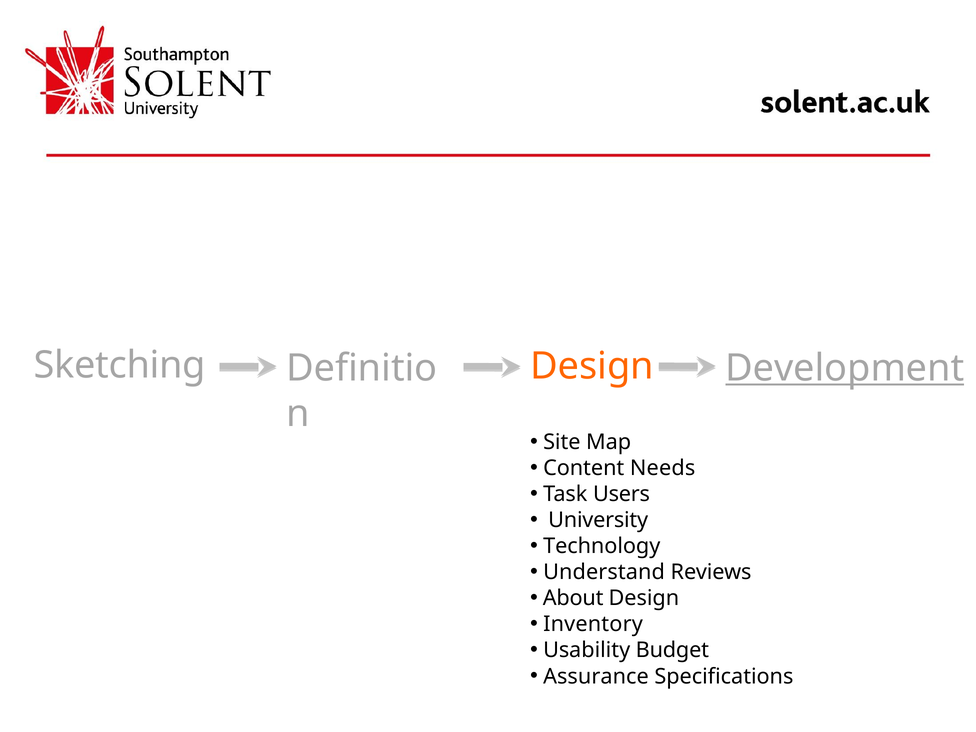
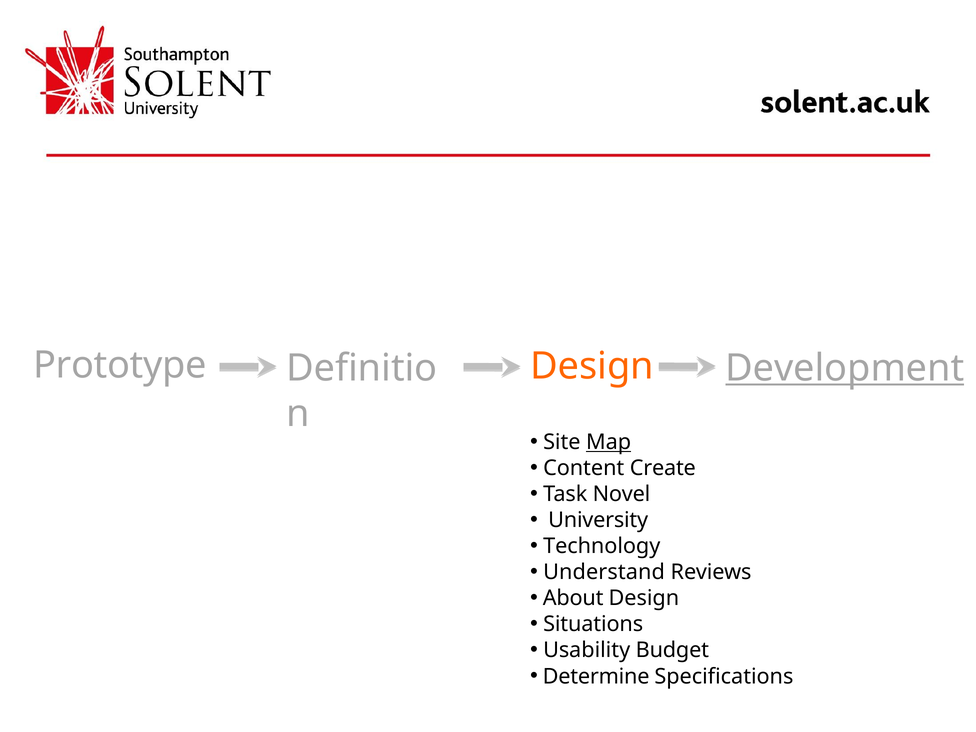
Sketching: Sketching -> Prototype (120, 365)
Map underline: none -> present (609, 442)
Needs: Needs -> Create (663, 468)
Users: Users -> Novel (621, 494)
Inventory: Inventory -> Situations (593, 624)
Assurance: Assurance -> Determine (596, 676)
